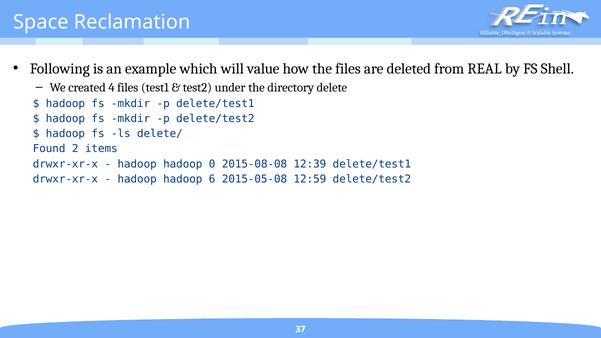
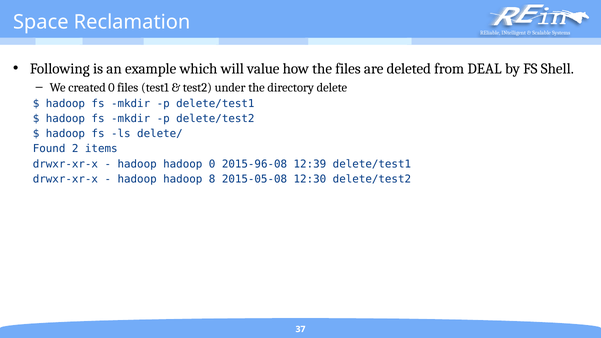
REAL: REAL -> DEAL (485, 69)
created 4: 4 -> 0 (111, 87)
2015-08-08: 2015-08-08 -> 2015-96-08 (254, 164)
6: 6 -> 8 (212, 179)
12:59: 12:59 -> 12:30 (310, 179)
